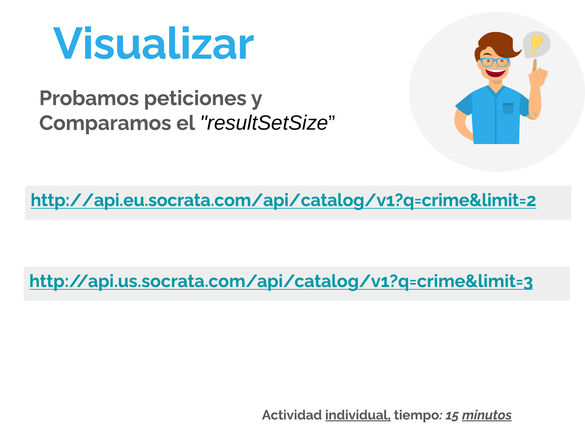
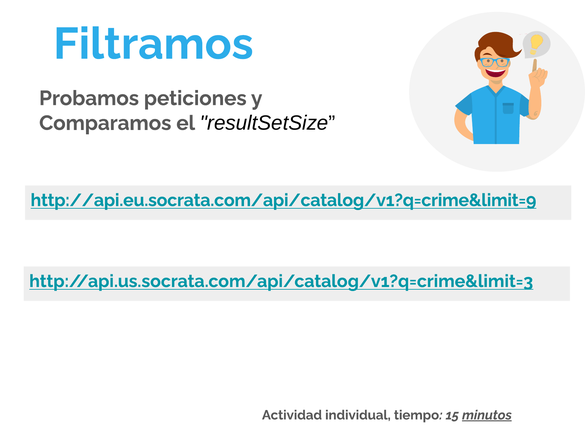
Visualizar: Visualizar -> Filtramos (153, 44)
http://api.eu.socrata.com/api/catalog/v1?q=crime&limit=2: http://api.eu.socrata.com/api/catalog/v1?q=crime&limit=2 -> http://api.eu.socrata.com/api/catalog/v1?q=crime&limit=9 (283, 200)
individual underline: present -> none (358, 415)
